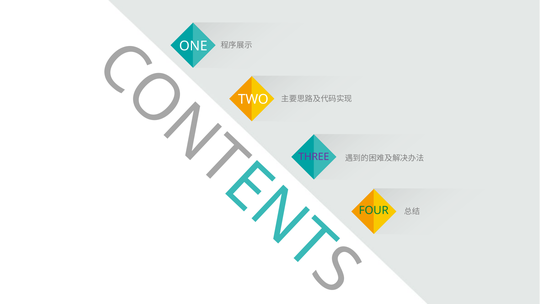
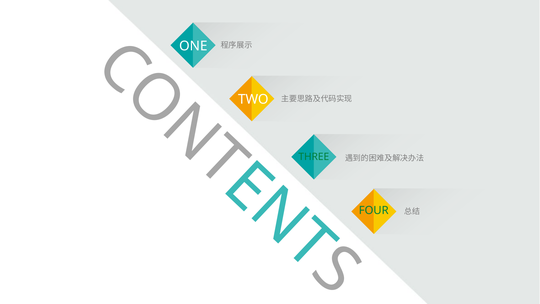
THREE colour: purple -> green (314, 157)
